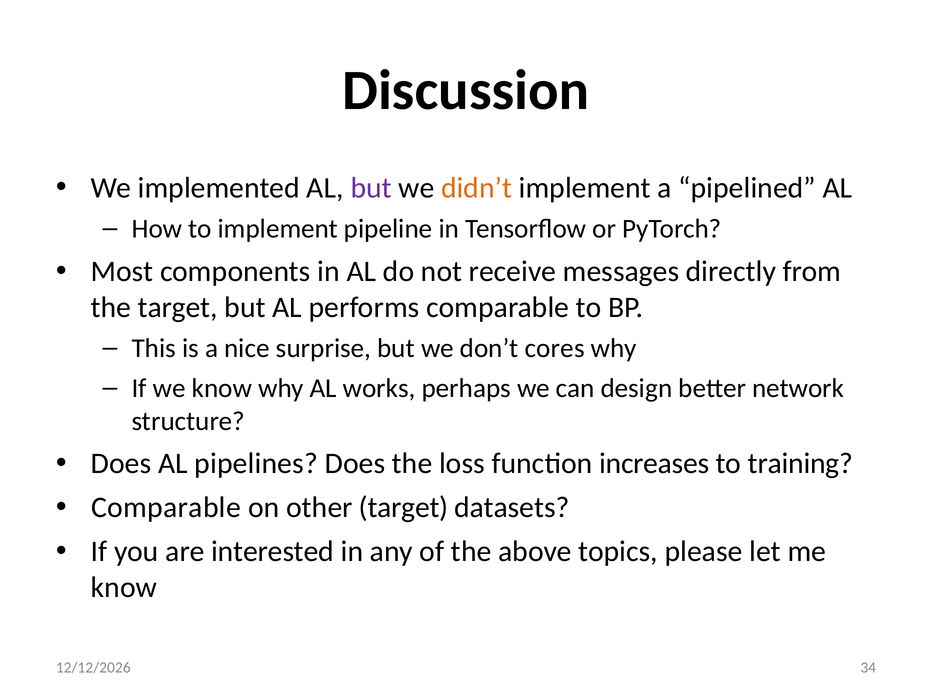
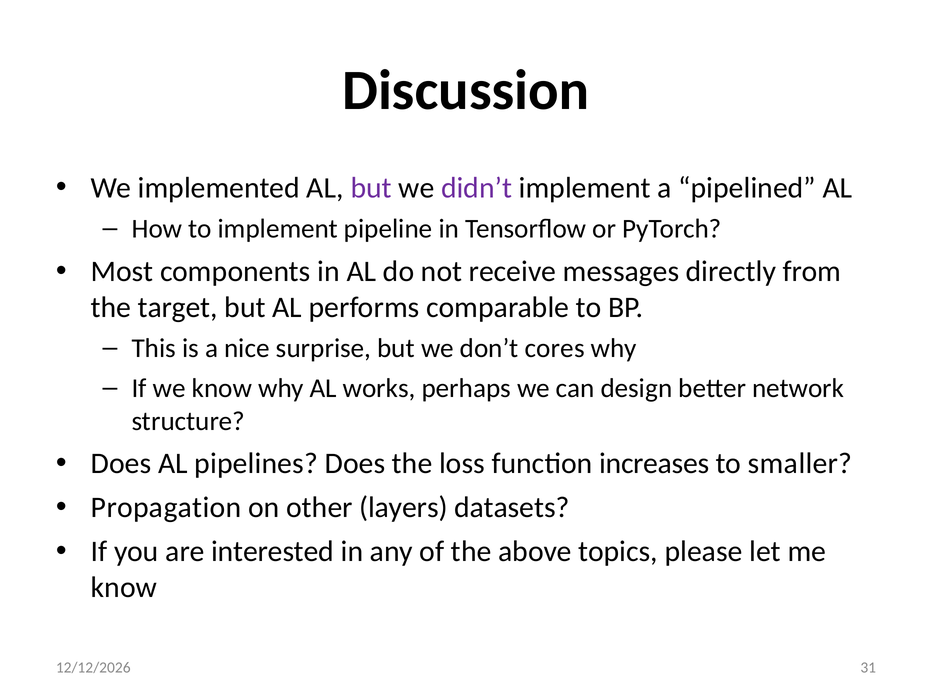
didn’t colour: orange -> purple (477, 188)
training: training -> smaller (800, 464)
Comparable: Comparable -> Propagation (166, 508)
other target: target -> layers (403, 508)
34: 34 -> 31 (868, 667)
